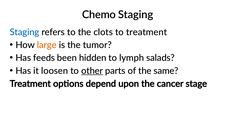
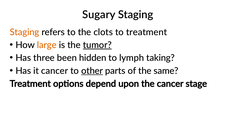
Chemo: Chemo -> Sugary (99, 15)
Staging colour: blue -> orange (24, 32)
tumor underline: none -> present (97, 45)
feeds: feeds -> three (44, 58)
salads: salads -> taking (161, 58)
it loosen: loosen -> cancer (55, 71)
